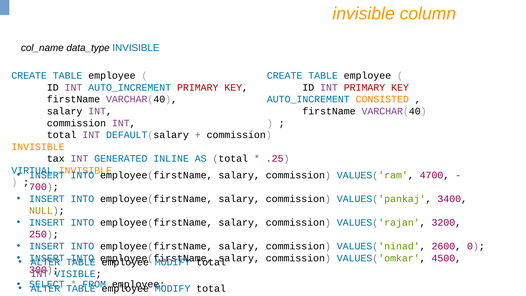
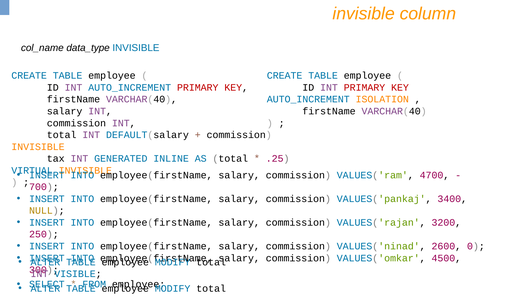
CONSISTED: CONSISTED -> ISOLATION (382, 99)
